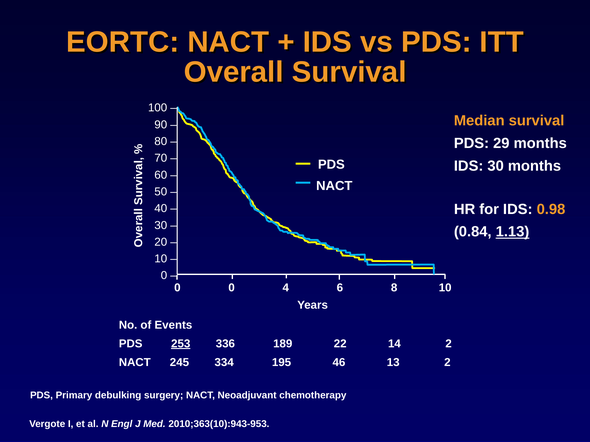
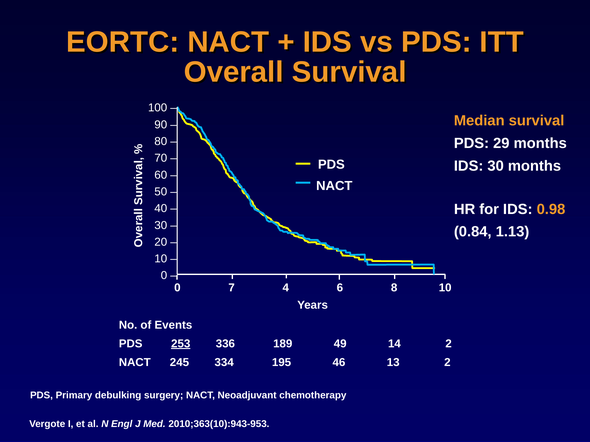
1.13 underline: present -> none (512, 232)
0 0: 0 -> 7 (232, 288)
22: 22 -> 49 (340, 344)
